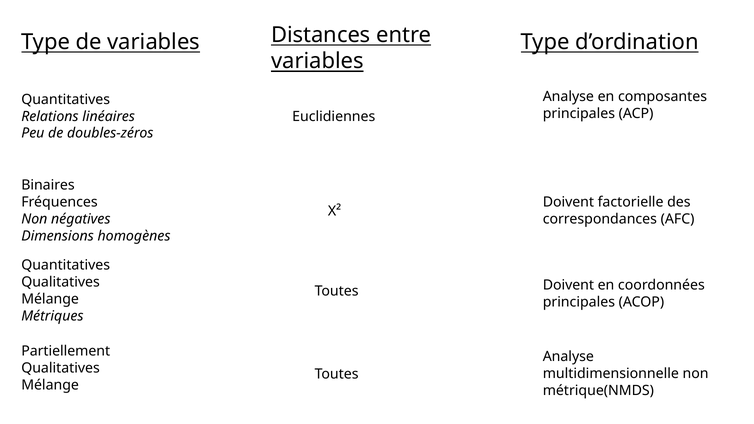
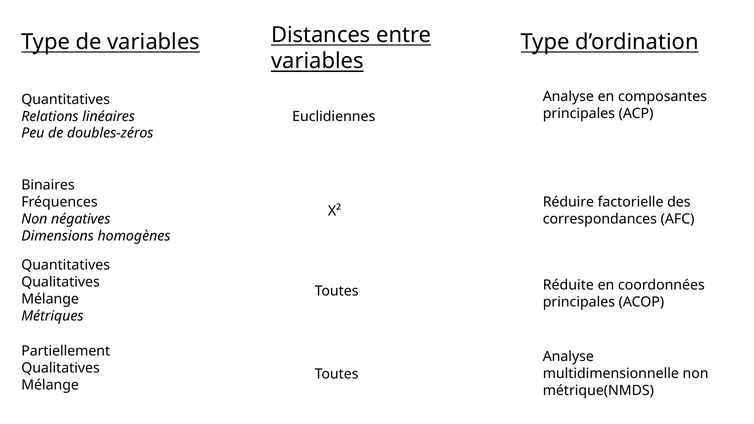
Doivent: Doivent -> Réduire (568, 202)
Toutes Doivent: Doivent -> Réduite (568, 285)
